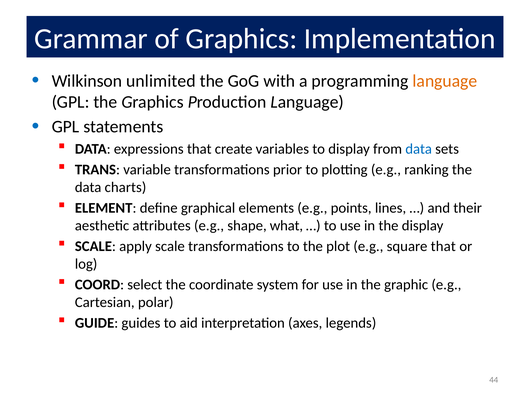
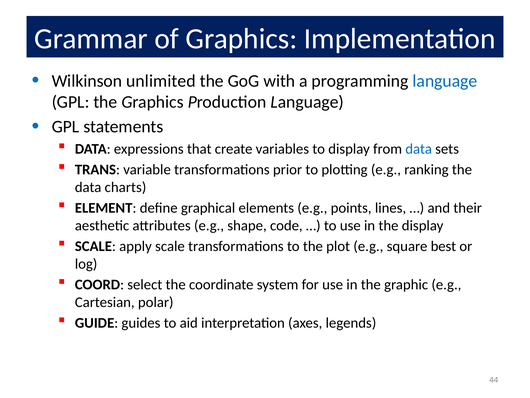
language colour: orange -> blue (445, 81)
what: what -> code (286, 225)
square that: that -> best (443, 246)
